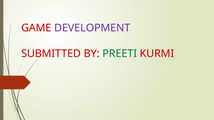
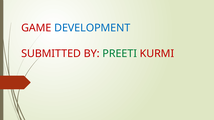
DEVELOPMENT colour: purple -> blue (92, 28)
